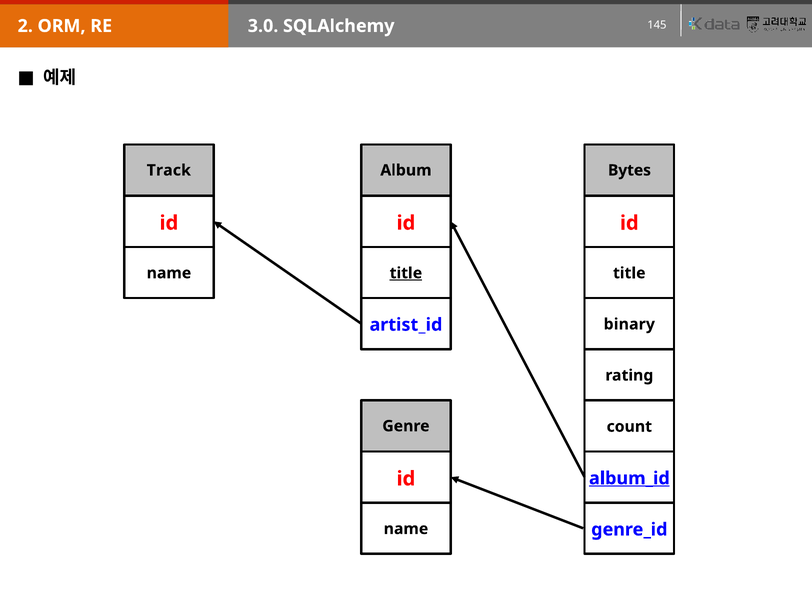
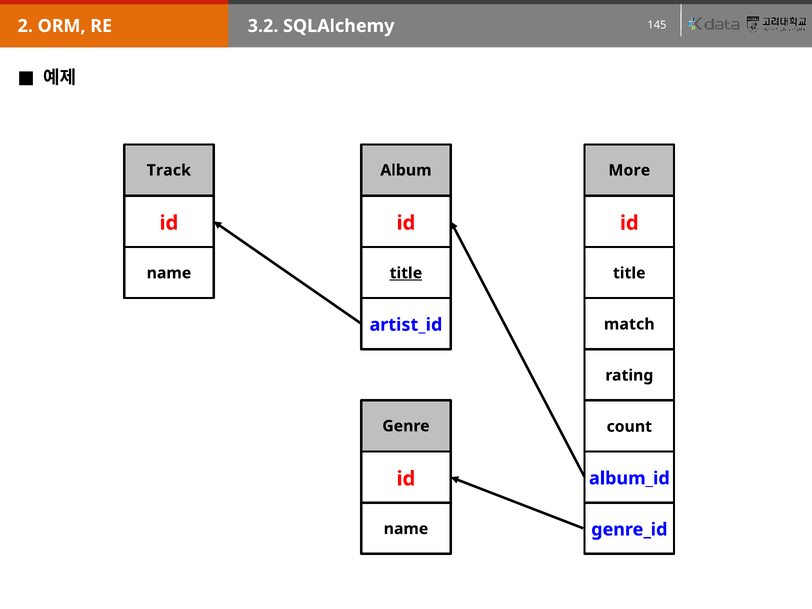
3.0: 3.0 -> 3.2 (263, 26)
Bytes: Bytes -> More (629, 170)
binary: binary -> match (629, 324)
album_id underline: present -> none (629, 478)
